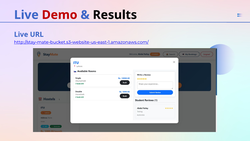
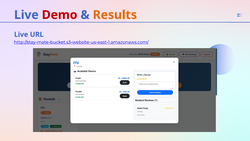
Results colour: black -> orange (115, 15)
